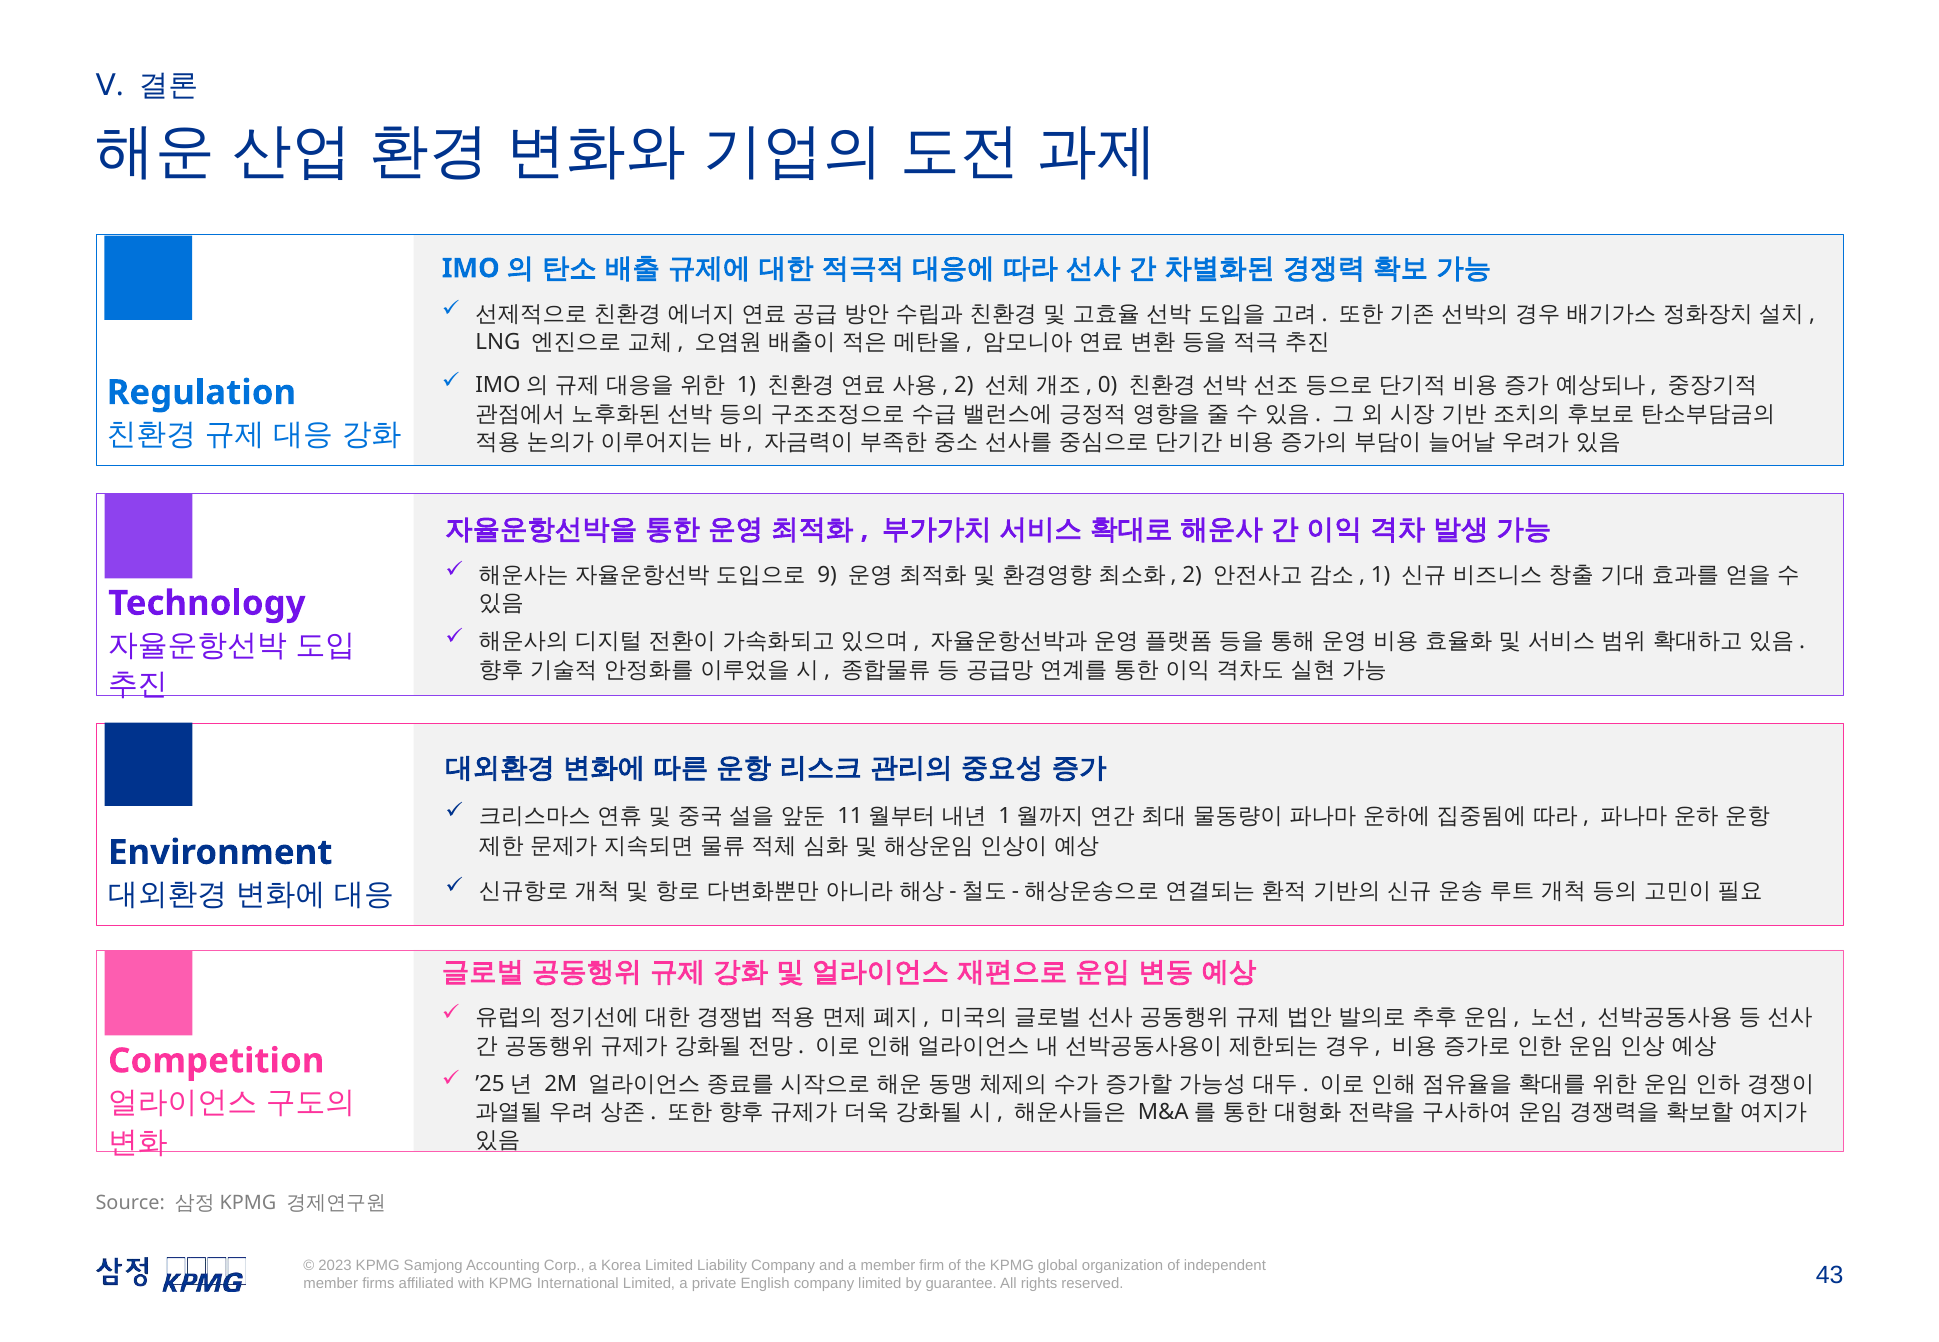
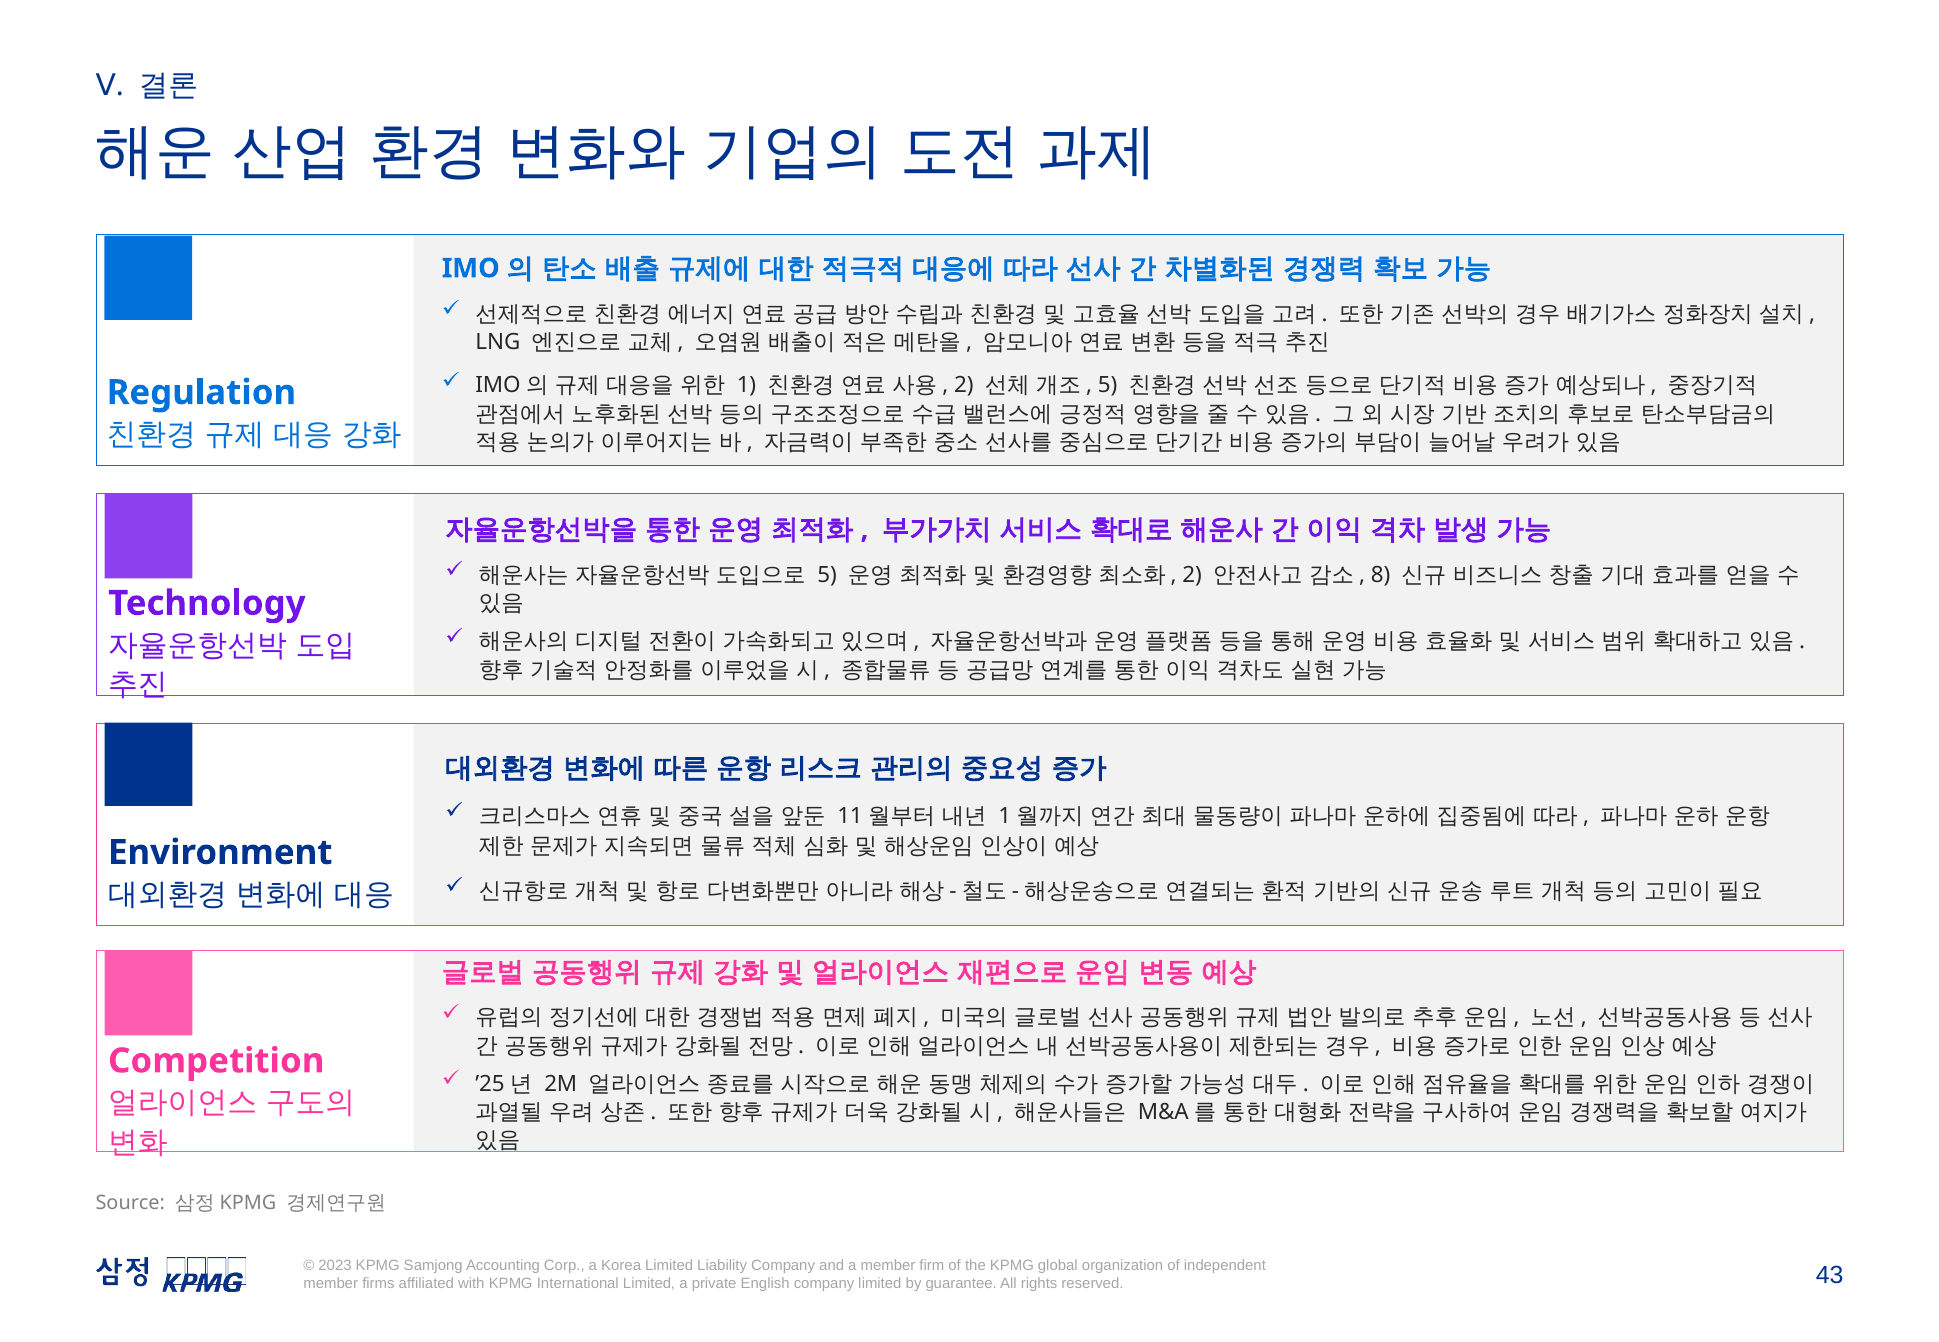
0: 0 -> 5 (1108, 386)
9: 9 -> 5 (827, 575)
1: 1 -> 8 (1381, 575)
